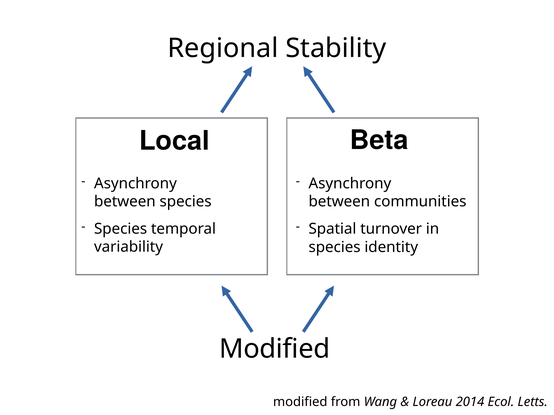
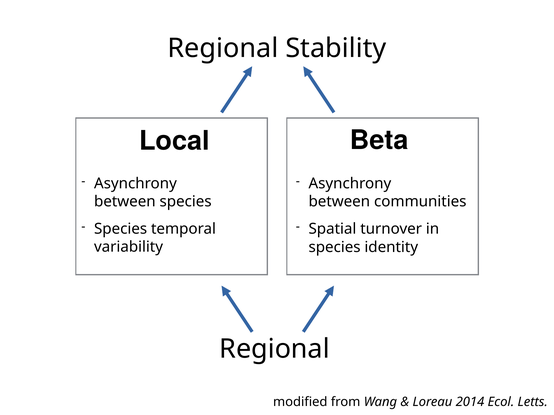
Modified: Modified -> Regional (274, 349)
